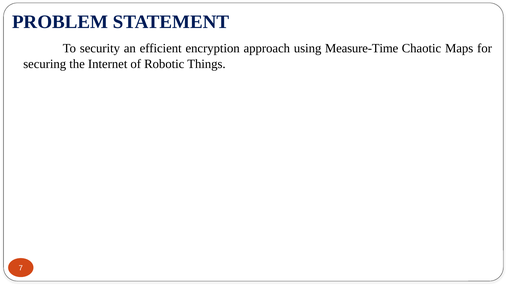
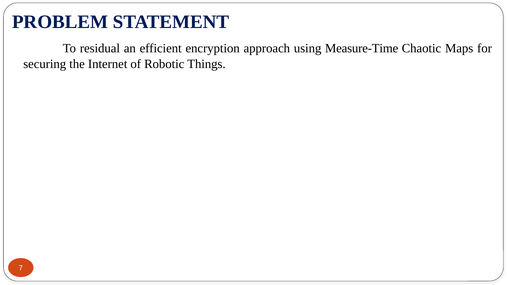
security: security -> residual (100, 48)
